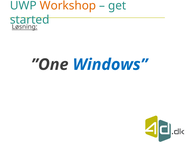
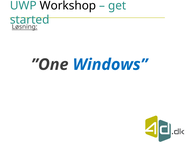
Workshop colour: orange -> black (68, 6)
